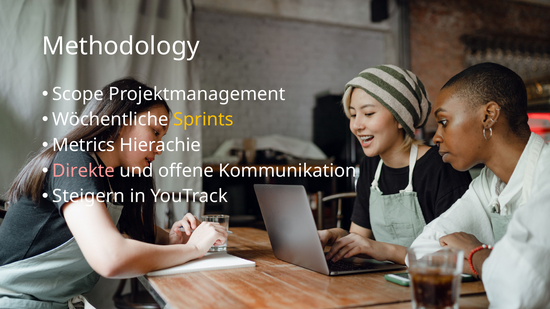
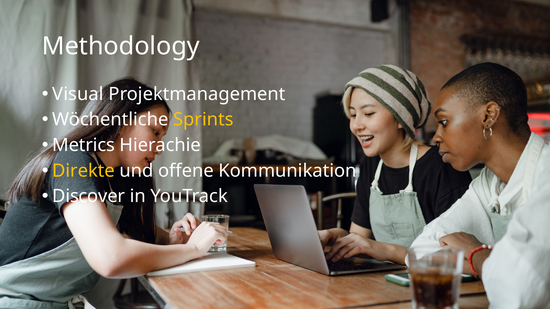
Scope: Scope -> Visual (78, 94)
Direkte colour: pink -> yellow (83, 171)
Steigern: Steigern -> Discover (89, 196)
